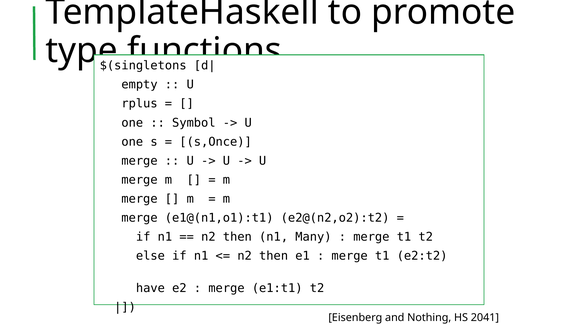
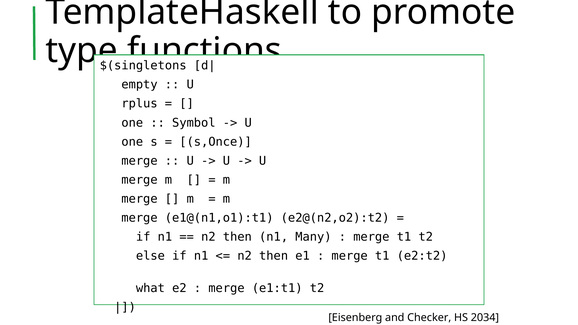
have: have -> what (150, 288)
Nothing: Nothing -> Checker (429, 318)
2041: 2041 -> 2034 (485, 318)
